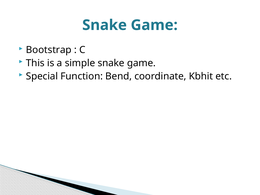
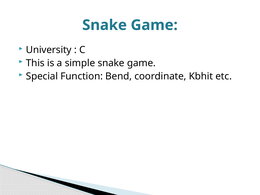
Bootstrap: Bootstrap -> University (49, 50)
